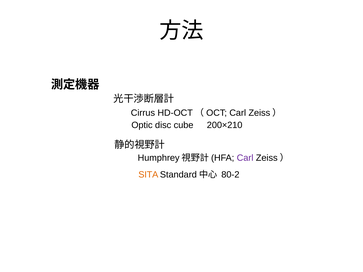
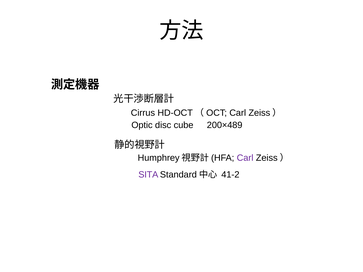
200×210: 200×210 -> 200×489 (225, 125)
SITA colour: orange -> purple (148, 175)
80-2: 80-2 -> 41-2 (230, 175)
